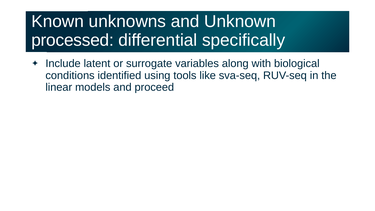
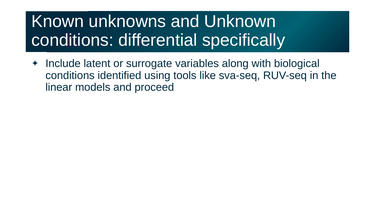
processed: processed -> conditions (72, 40)
